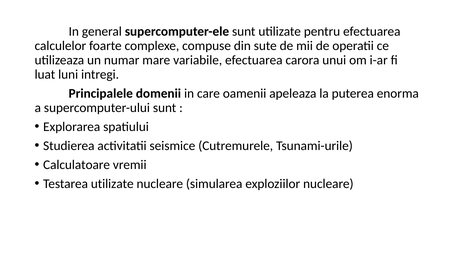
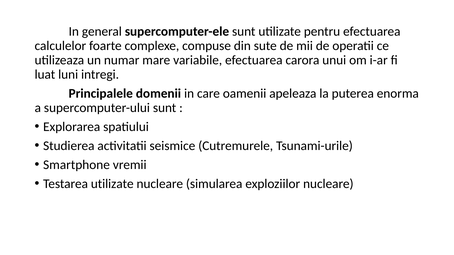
Calculatoare: Calculatoare -> Smartphone (77, 165)
